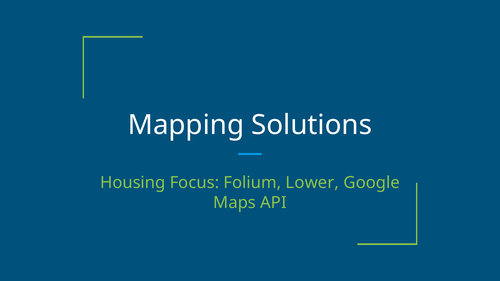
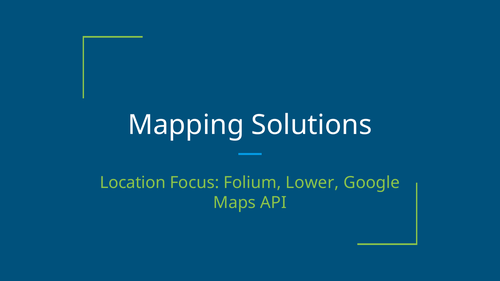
Housing: Housing -> Location (133, 183)
